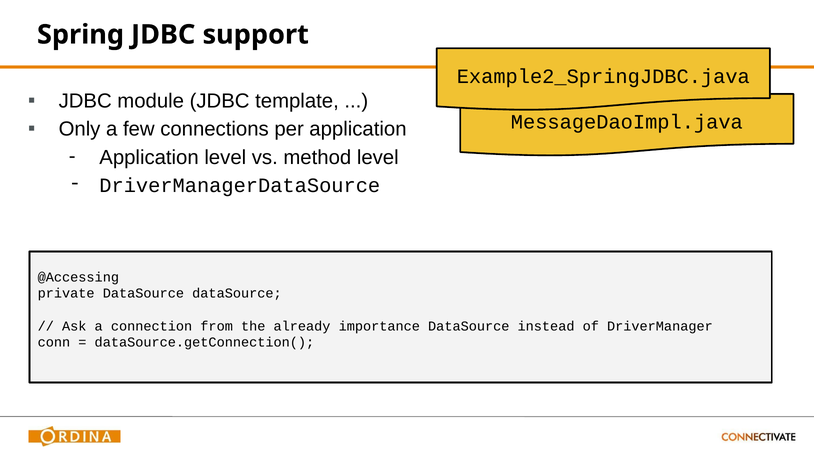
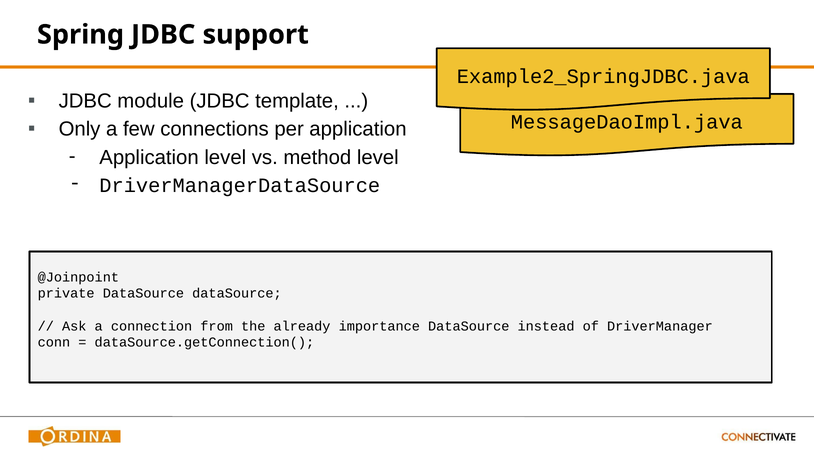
@Accessing: @Accessing -> @Joinpoint (78, 277)
